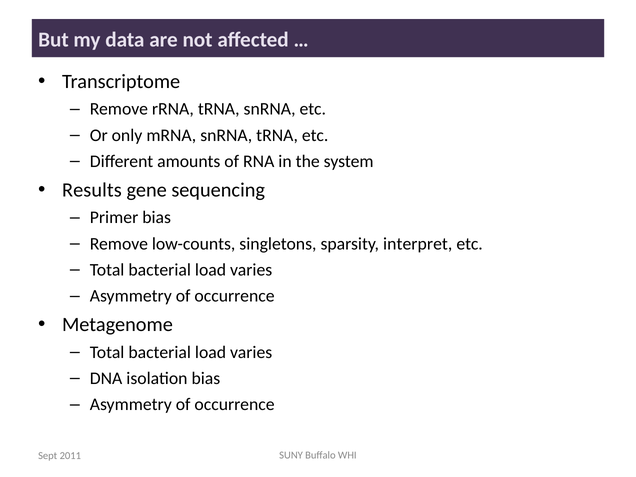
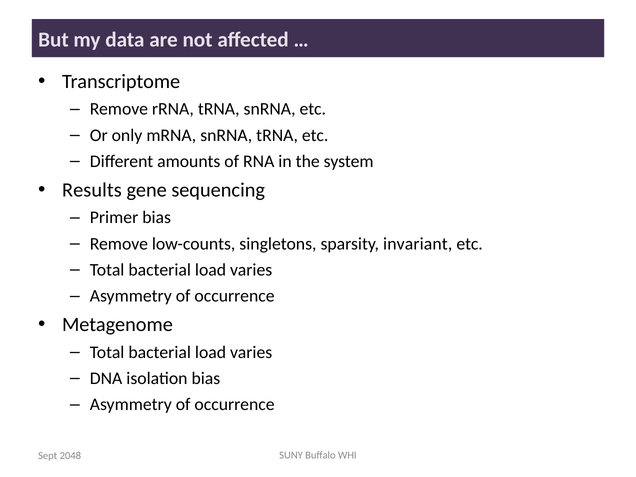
interpret: interpret -> invariant (418, 244)
2011: 2011 -> 2048 (70, 456)
